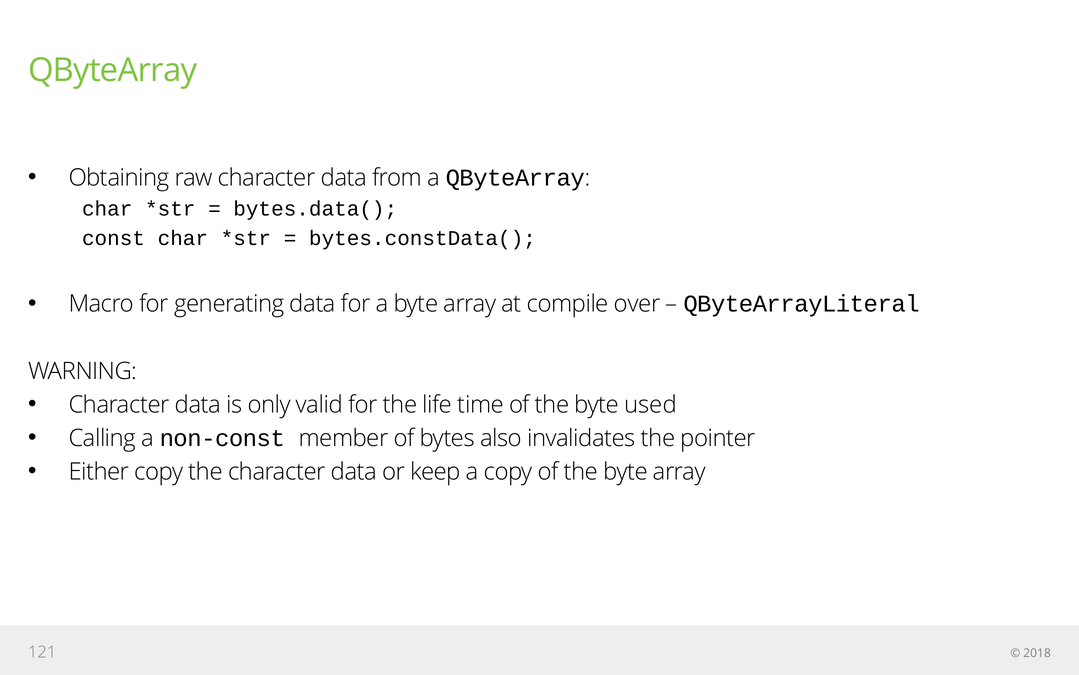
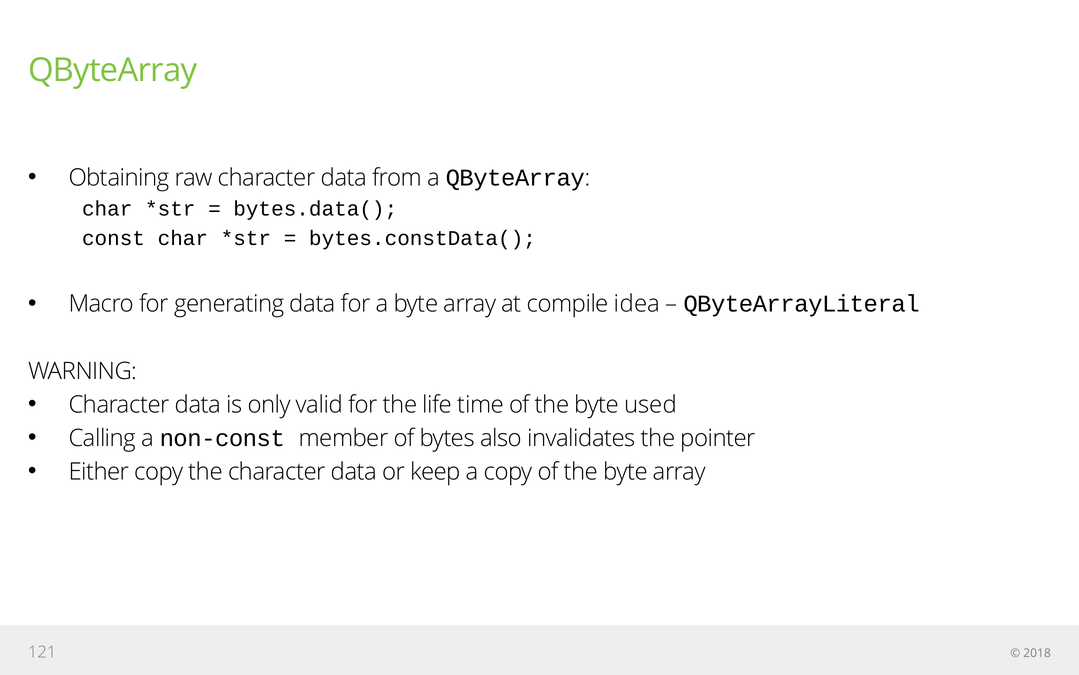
over: over -> idea (637, 304)
